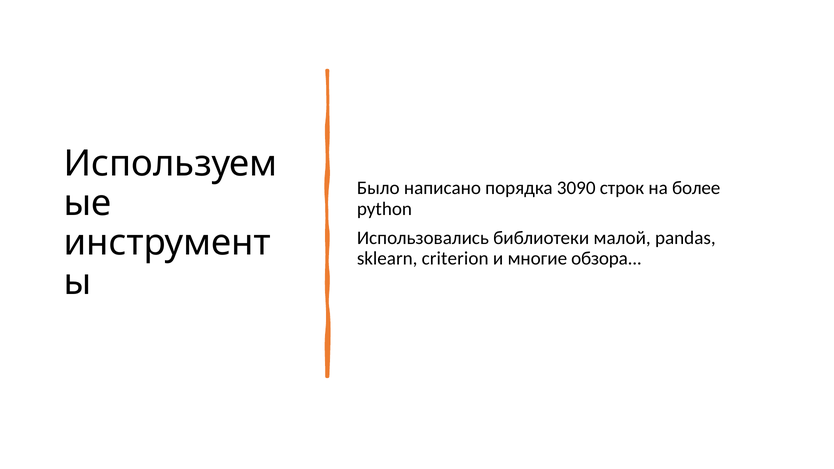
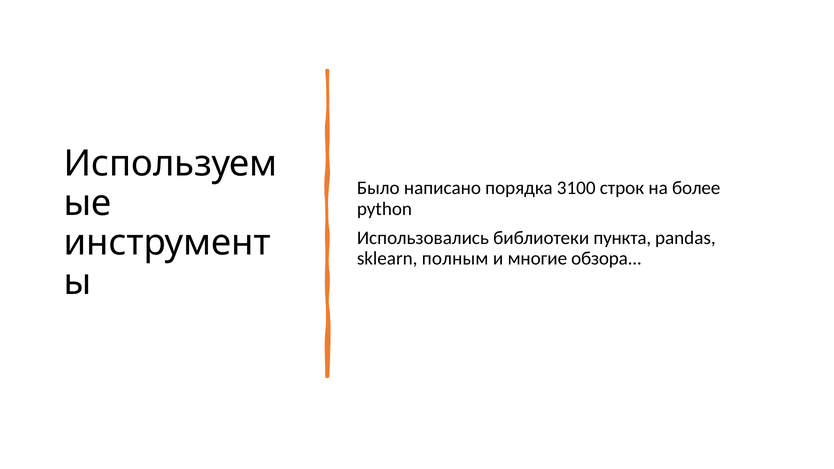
3090: 3090 -> 3100 (576, 188)
малой: малой -> пункта (622, 238)
criterion: criterion -> полным (455, 259)
